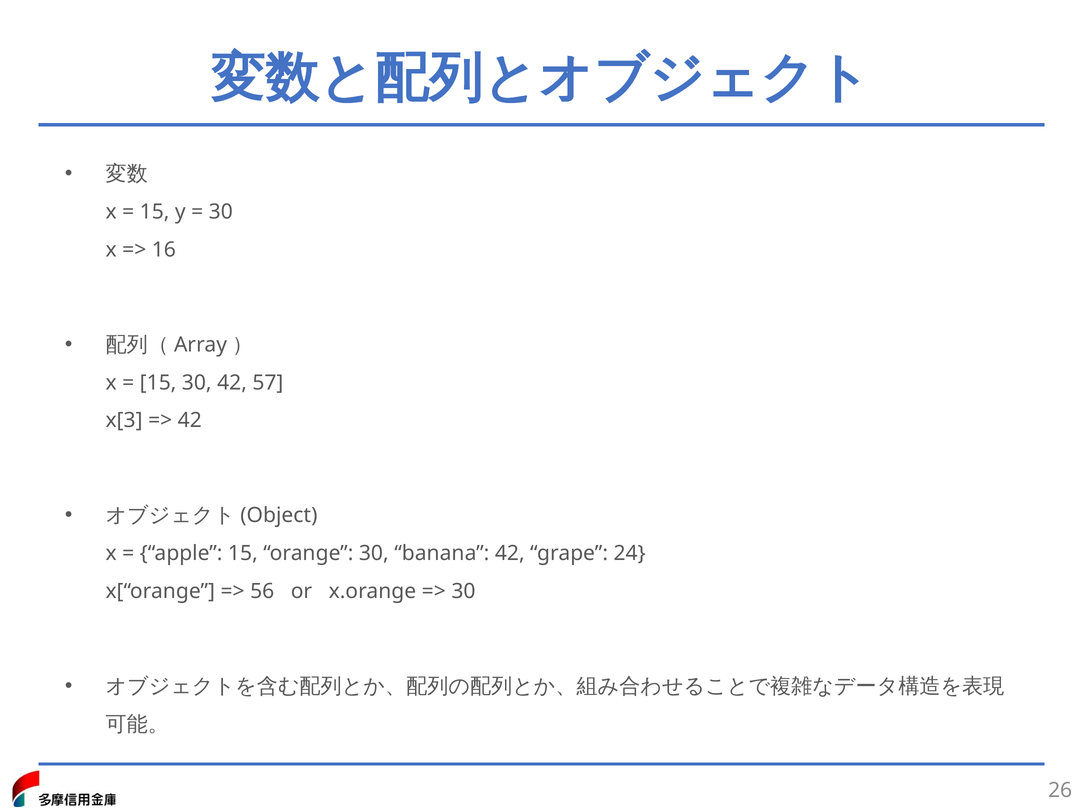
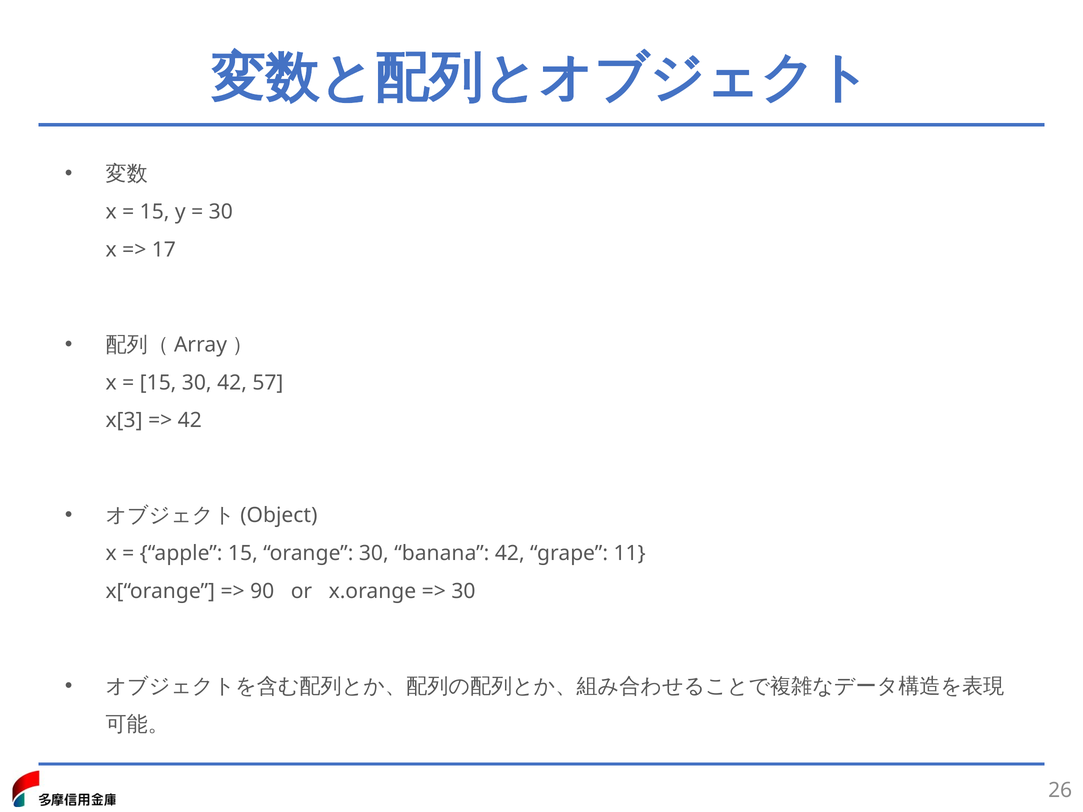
16: 16 -> 17 (164, 250)
24: 24 -> 11 (630, 554)
56: 56 -> 90 (262, 591)
